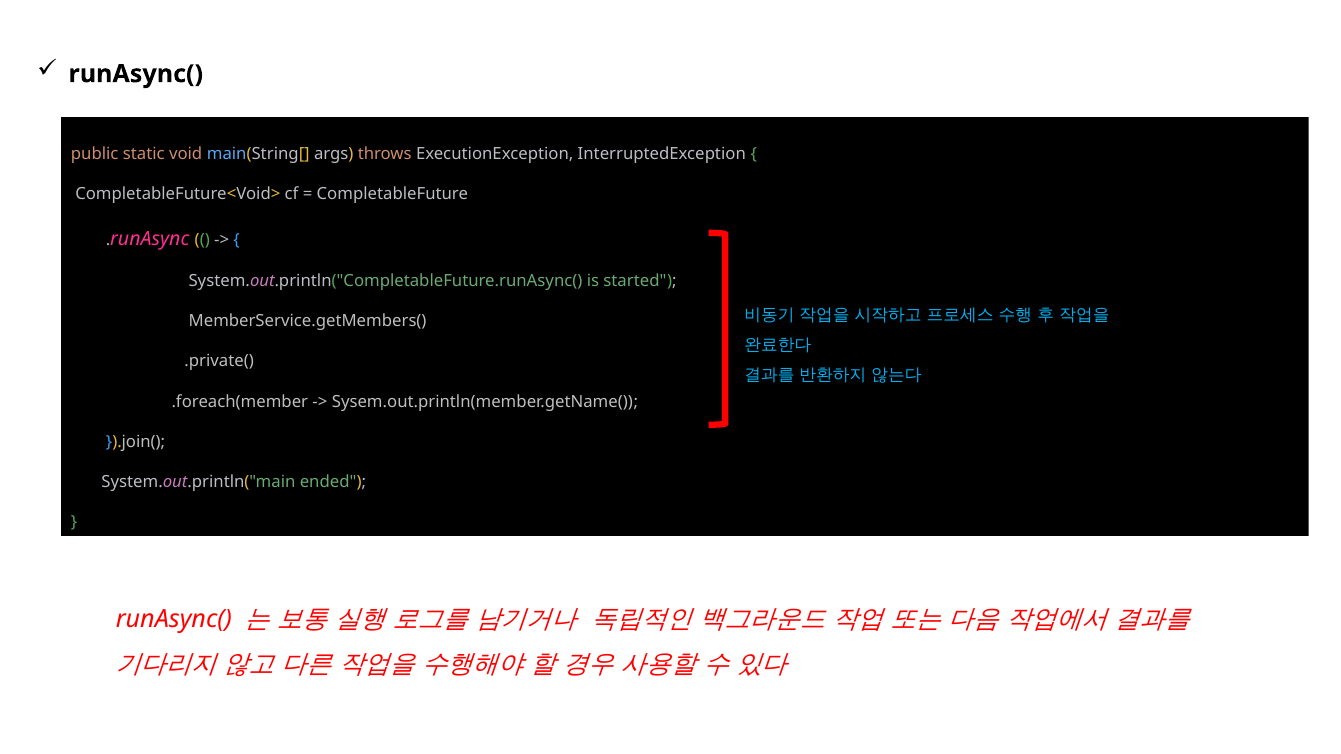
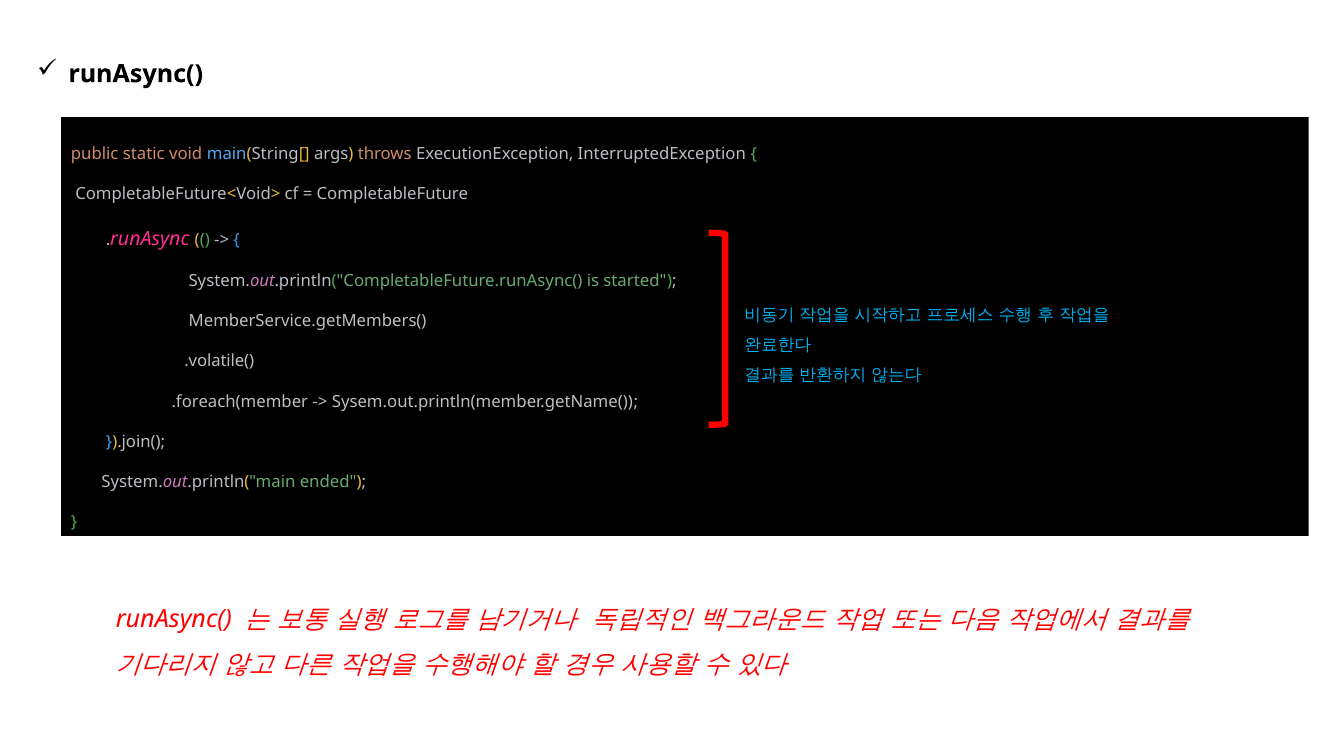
.private(: .private( -> .volatile( (219, 361)
